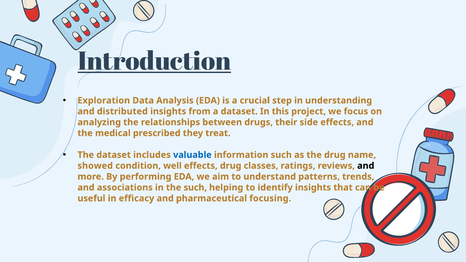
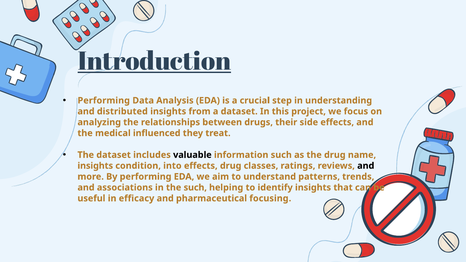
Exploration: Exploration -> Performing (104, 101)
prescribed: prescribed -> influenced (157, 133)
valuable colour: blue -> black (192, 155)
showed: showed -> insights (95, 166)
well: well -> into (172, 166)
